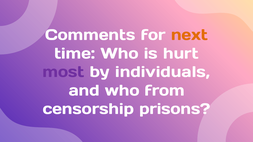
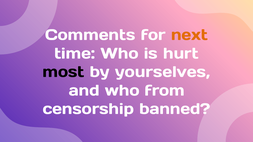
most colour: purple -> black (63, 72)
individuals: individuals -> yourselves (163, 72)
prisons: prisons -> banned (175, 109)
